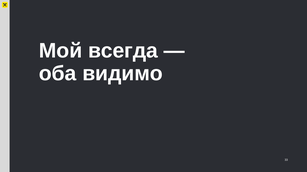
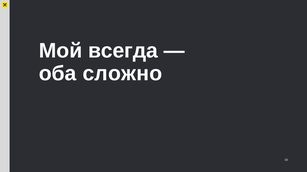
видимо: видимо -> сложно (122, 74)
